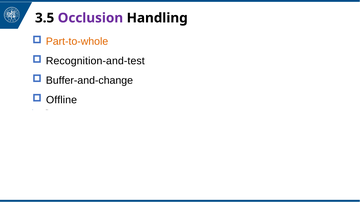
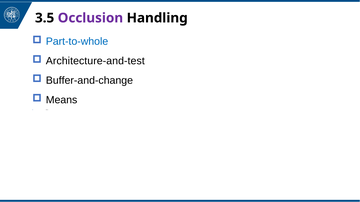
Part-to-whole colour: orange -> blue (77, 42)
Recognition-and-test: Recognition-and-test -> Architecture-and-test (95, 61)
Offline: Offline -> Means (62, 100)
